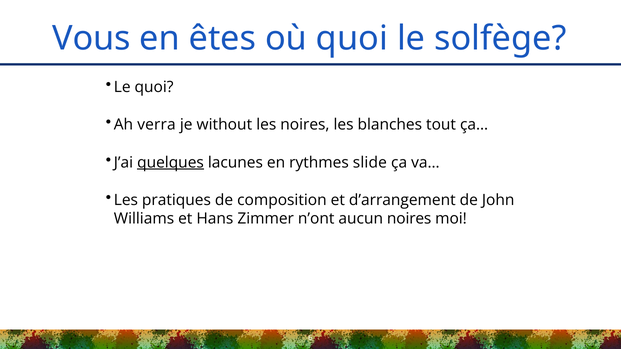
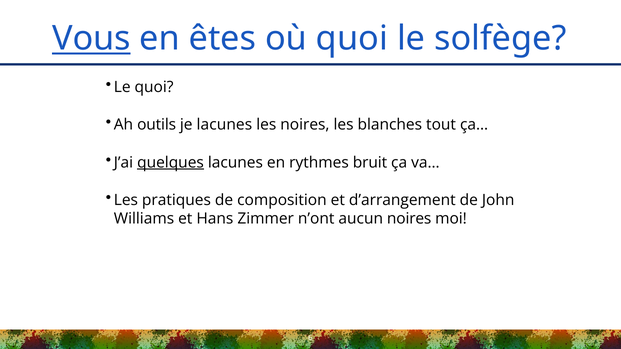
Vous underline: none -> present (91, 39)
verra: verra -> outils (157, 125)
je without: without -> lacunes (224, 125)
slide: slide -> bruit (370, 163)
